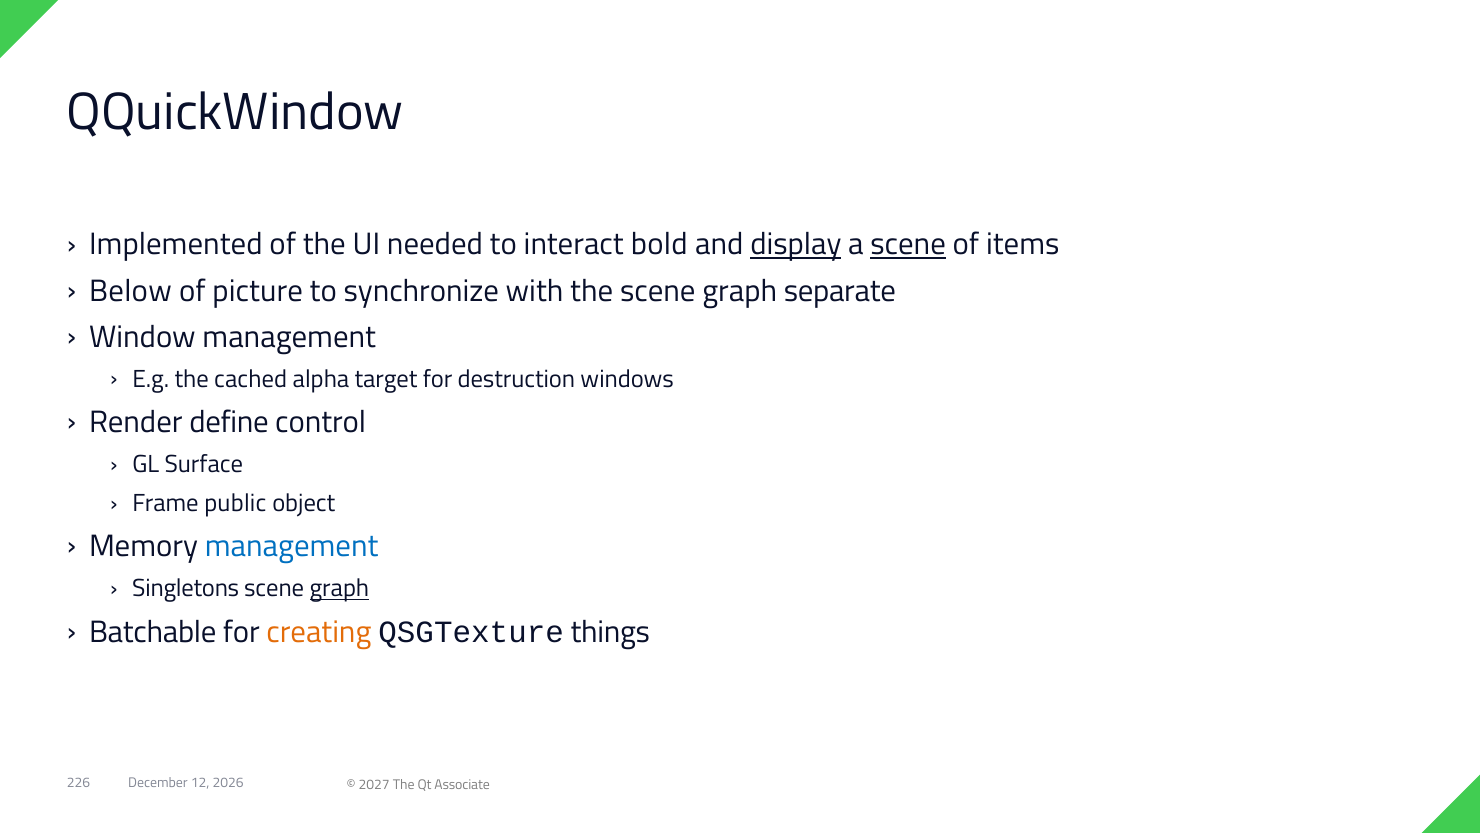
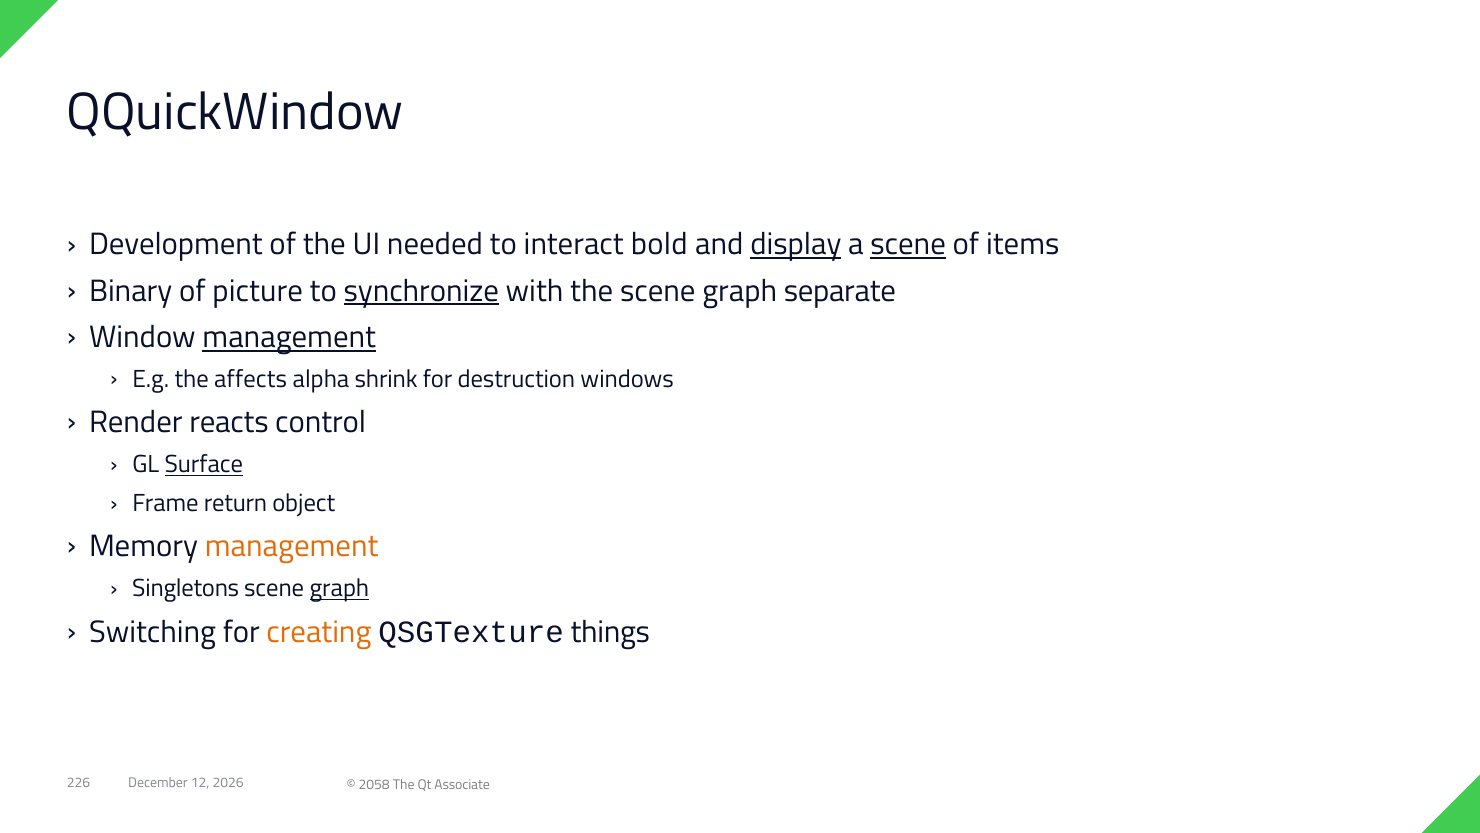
Implemented: Implemented -> Development (176, 245)
Below: Below -> Binary (131, 291)
synchronize underline: none -> present (421, 291)
management underline: none -> present (289, 337)
cached: cached -> affects (251, 379)
target: target -> shrink (386, 379)
define: define -> reacts (229, 422)
Surface underline: none -> present (204, 465)
public: public -> return (236, 503)
management colour: blue -> orange (292, 546)
Batchable: Batchable -> Switching (153, 632)
2027: 2027 -> 2058 (374, 785)
